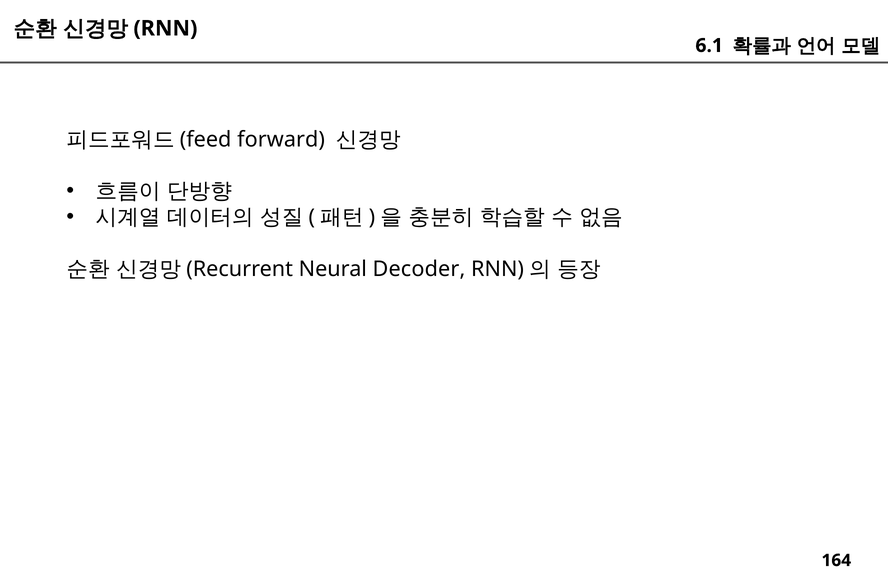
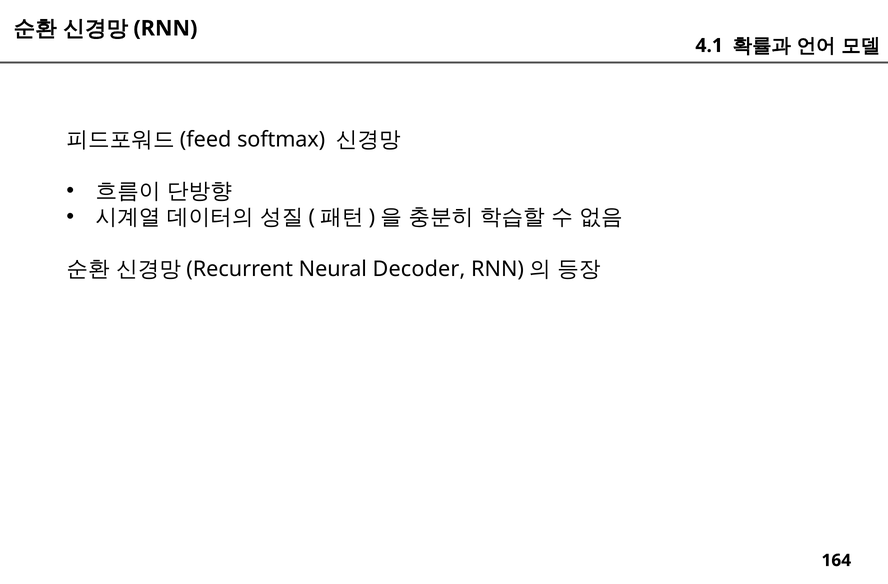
6.1: 6.1 -> 4.1 (709, 46)
forward: forward -> softmax (281, 139)
